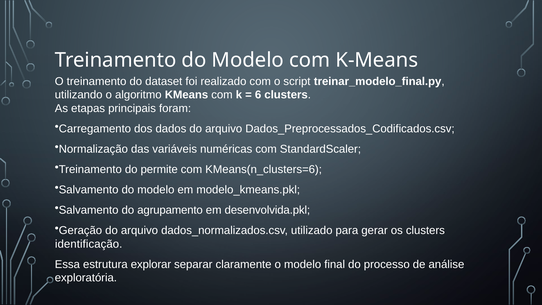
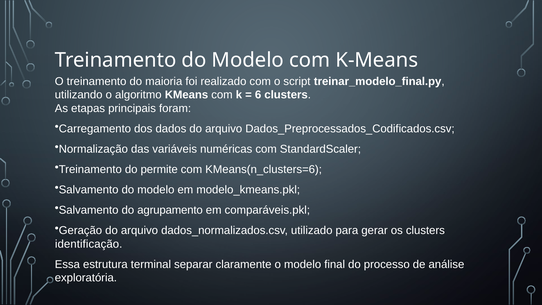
dataset: dataset -> maioria (164, 81)
desenvolvida.pkl: desenvolvida.pkl -> comparáveis.pkl (267, 210)
explorar: explorar -> terminal (151, 264)
